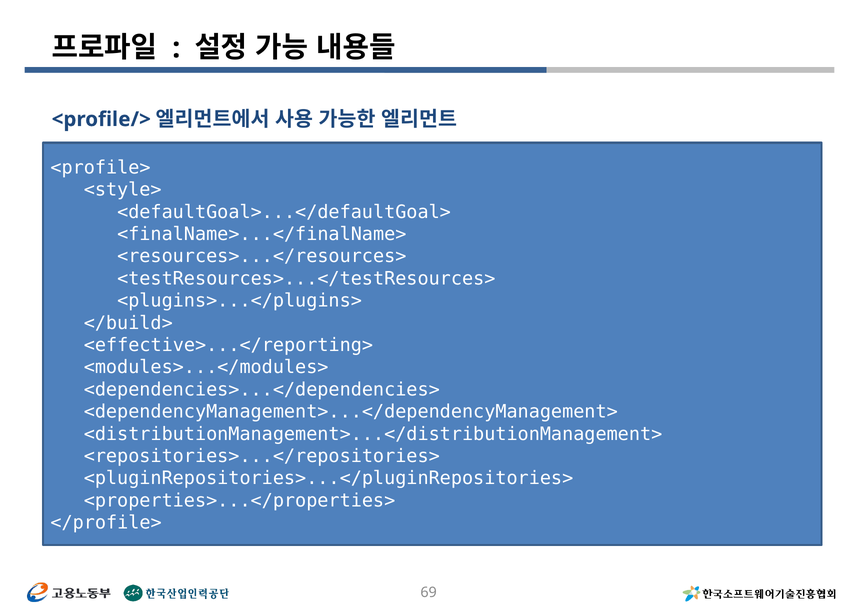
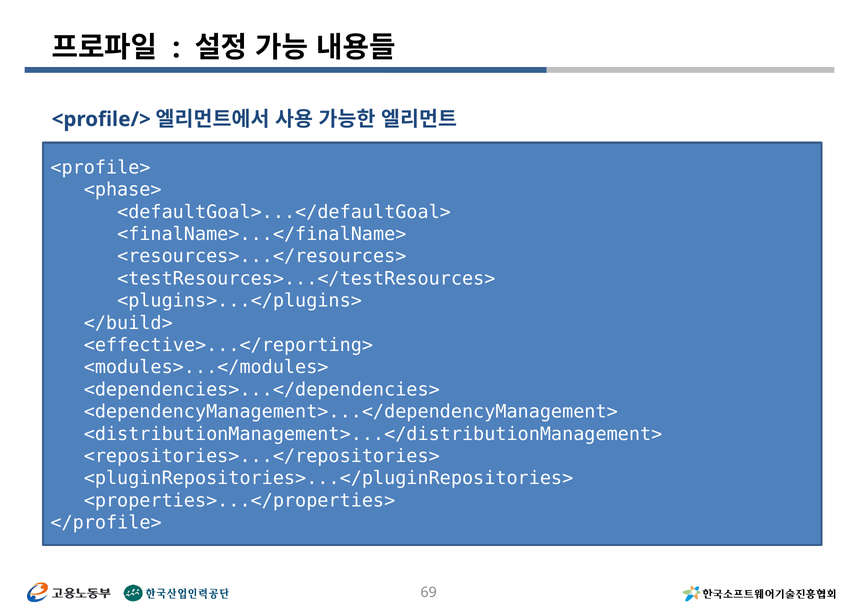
<style>: <style> -> <phase> (123, 190)
